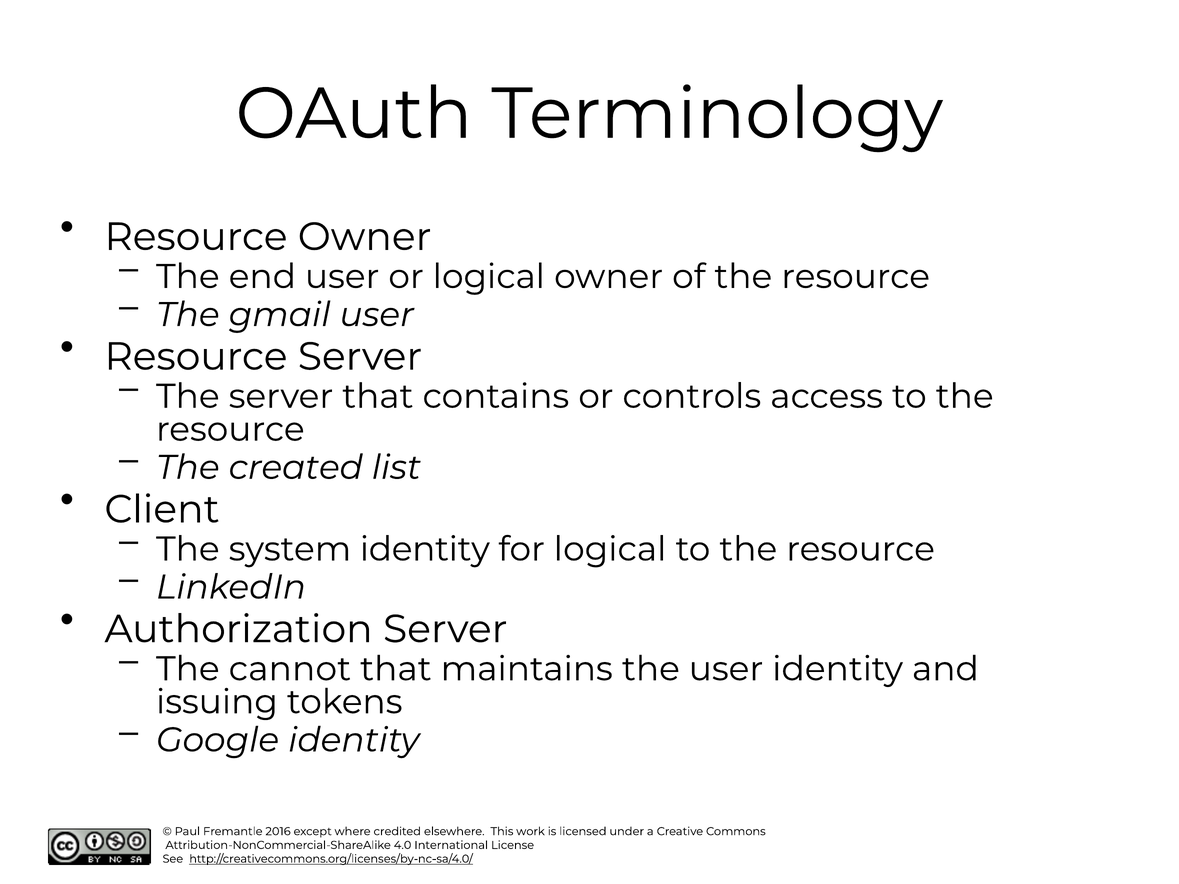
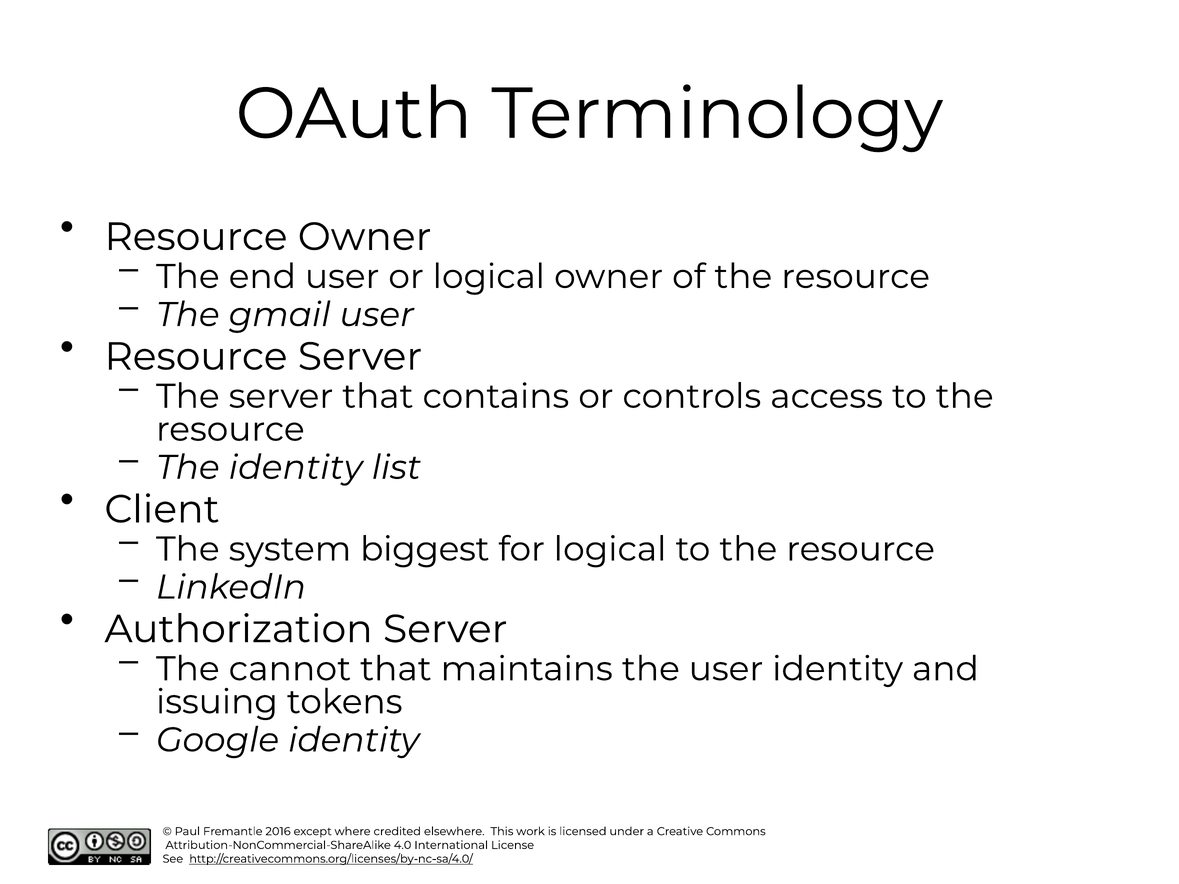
The created: created -> identity (296, 468)
system identity: identity -> biggest (425, 549)
